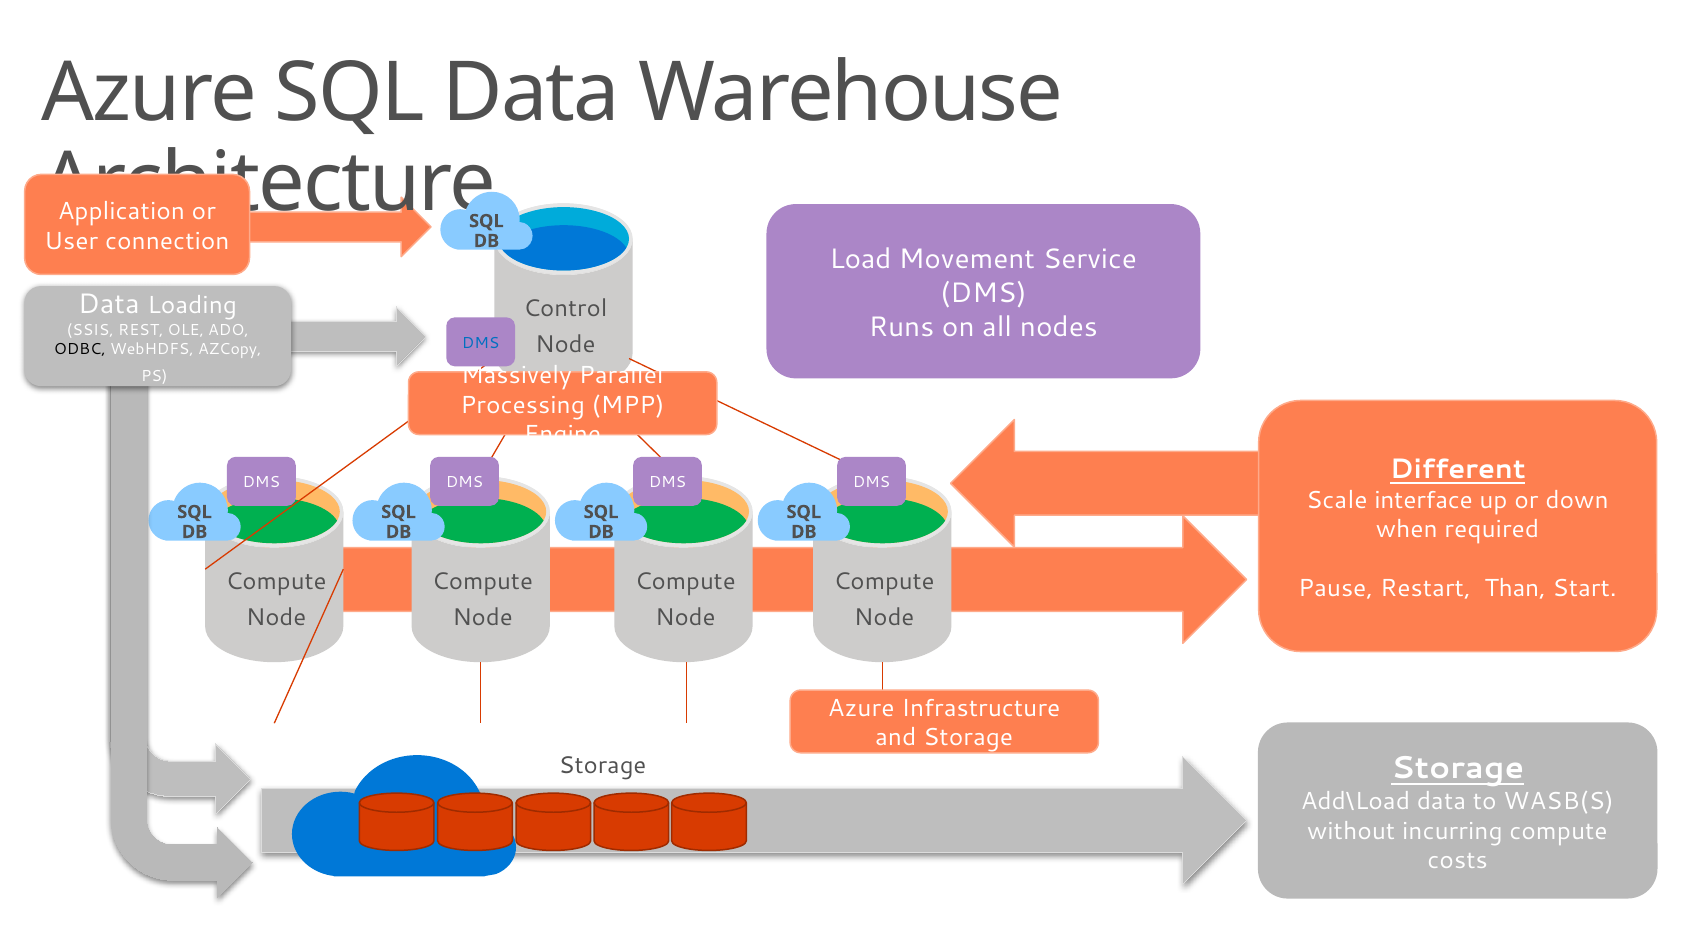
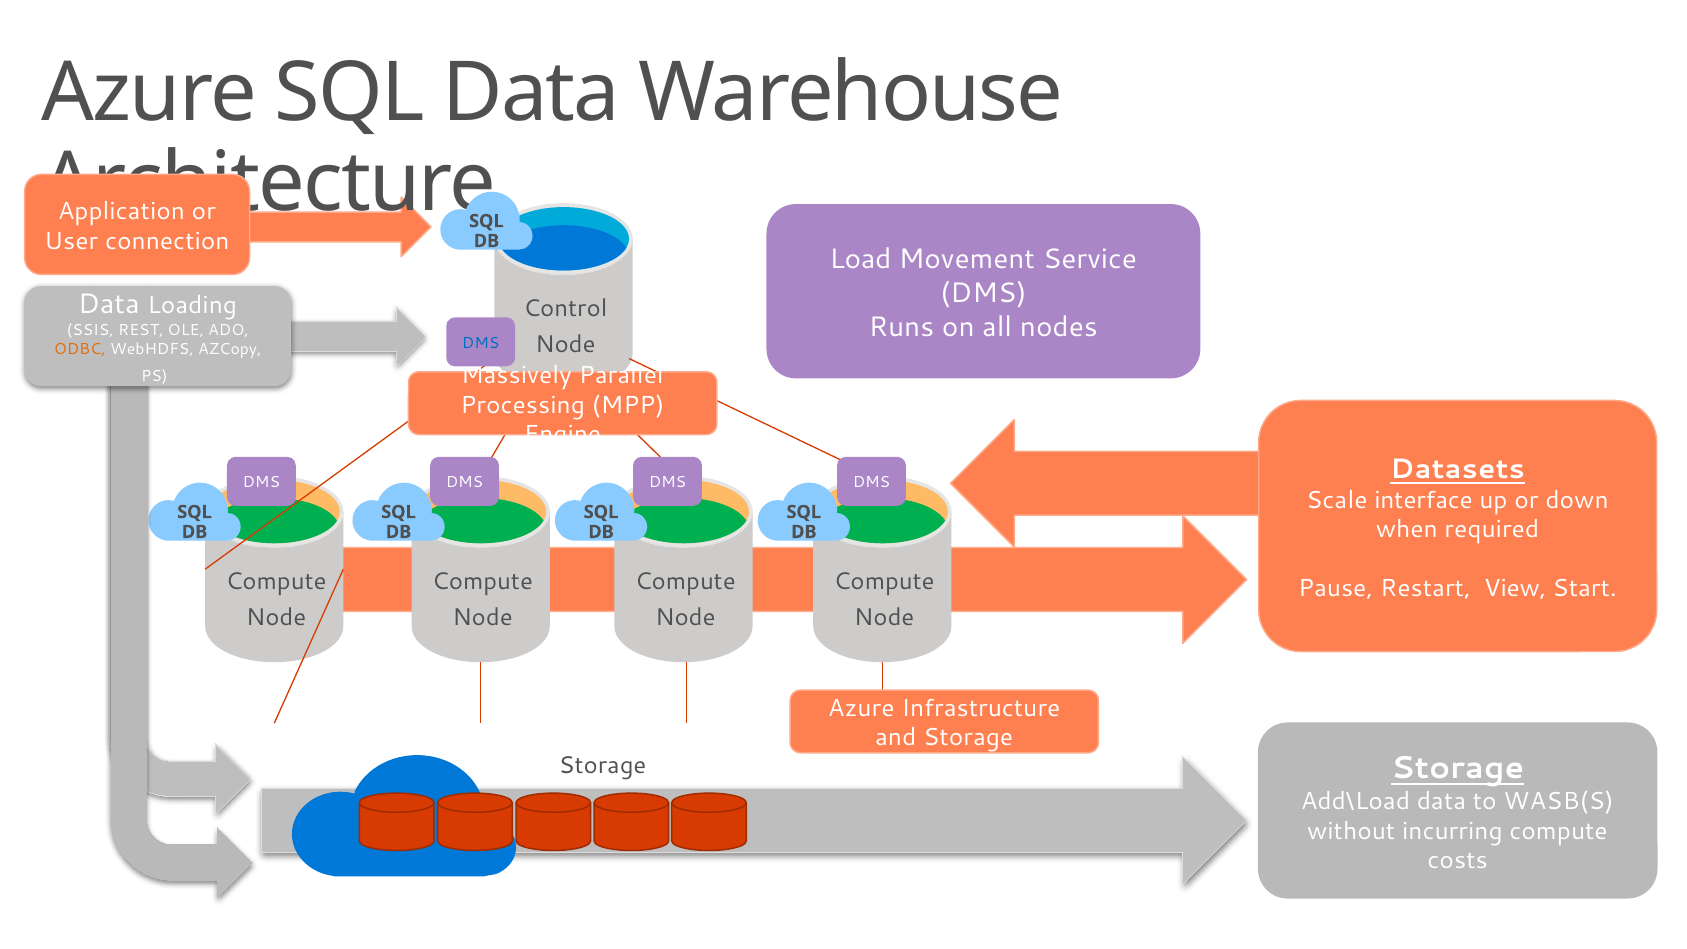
ODBC colour: black -> orange (80, 349)
Different: Different -> Datasets (1457, 469)
Than: Than -> View (1515, 589)
